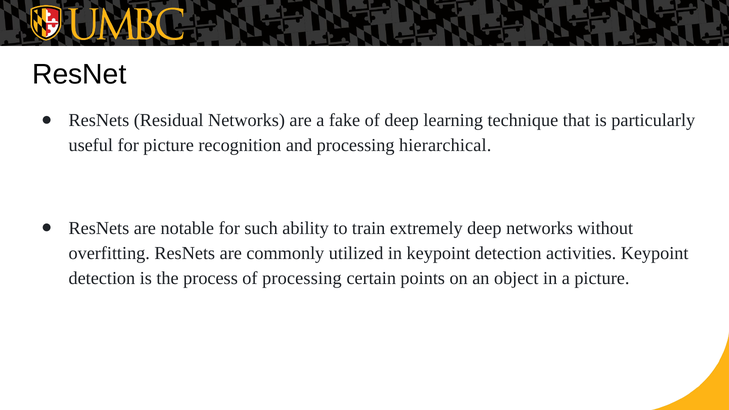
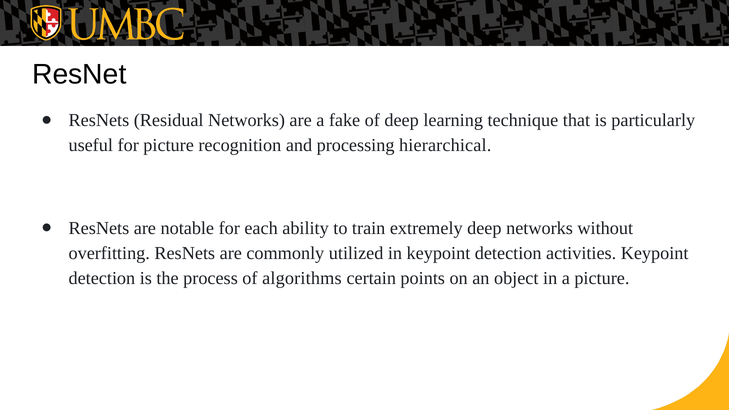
such: such -> each (261, 228)
of processing: processing -> algorithms (302, 278)
